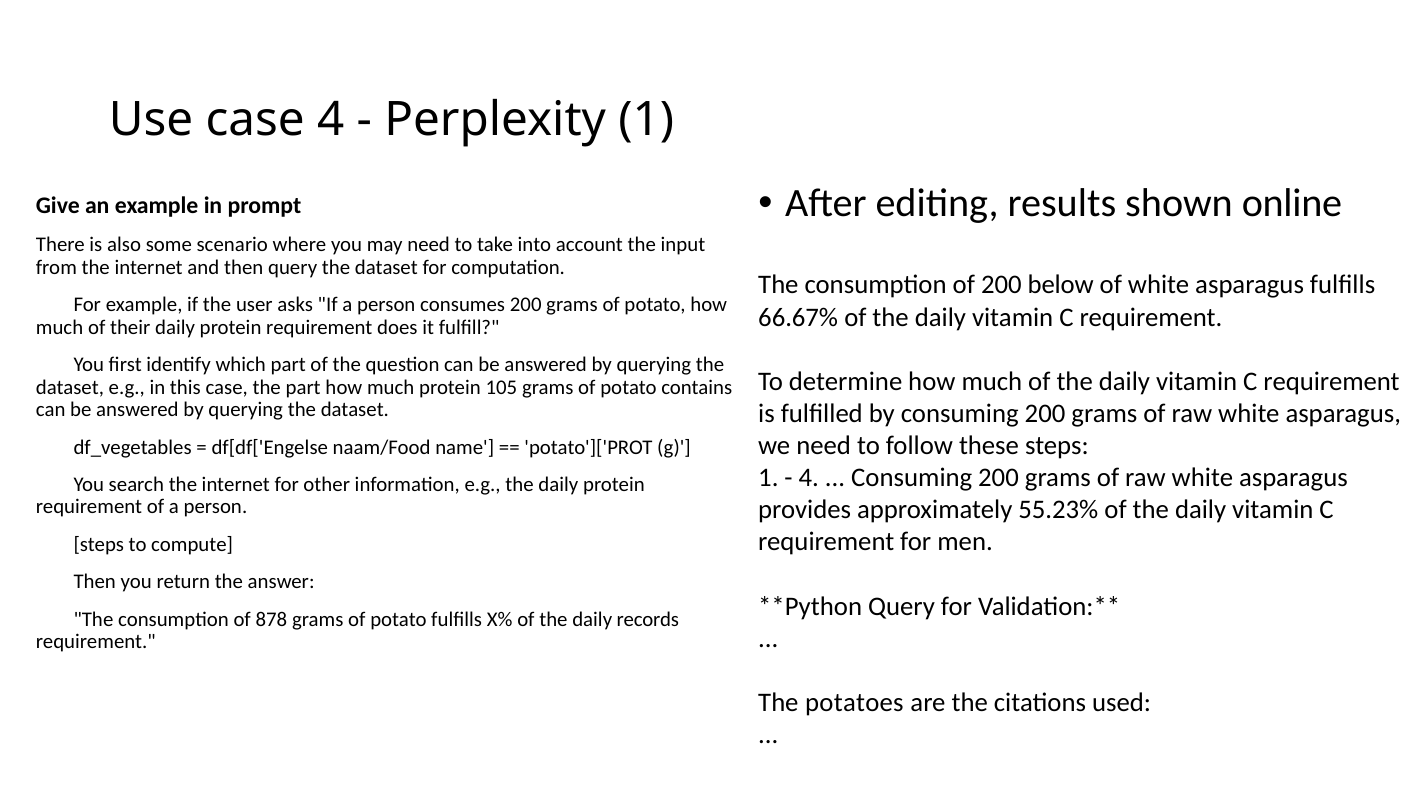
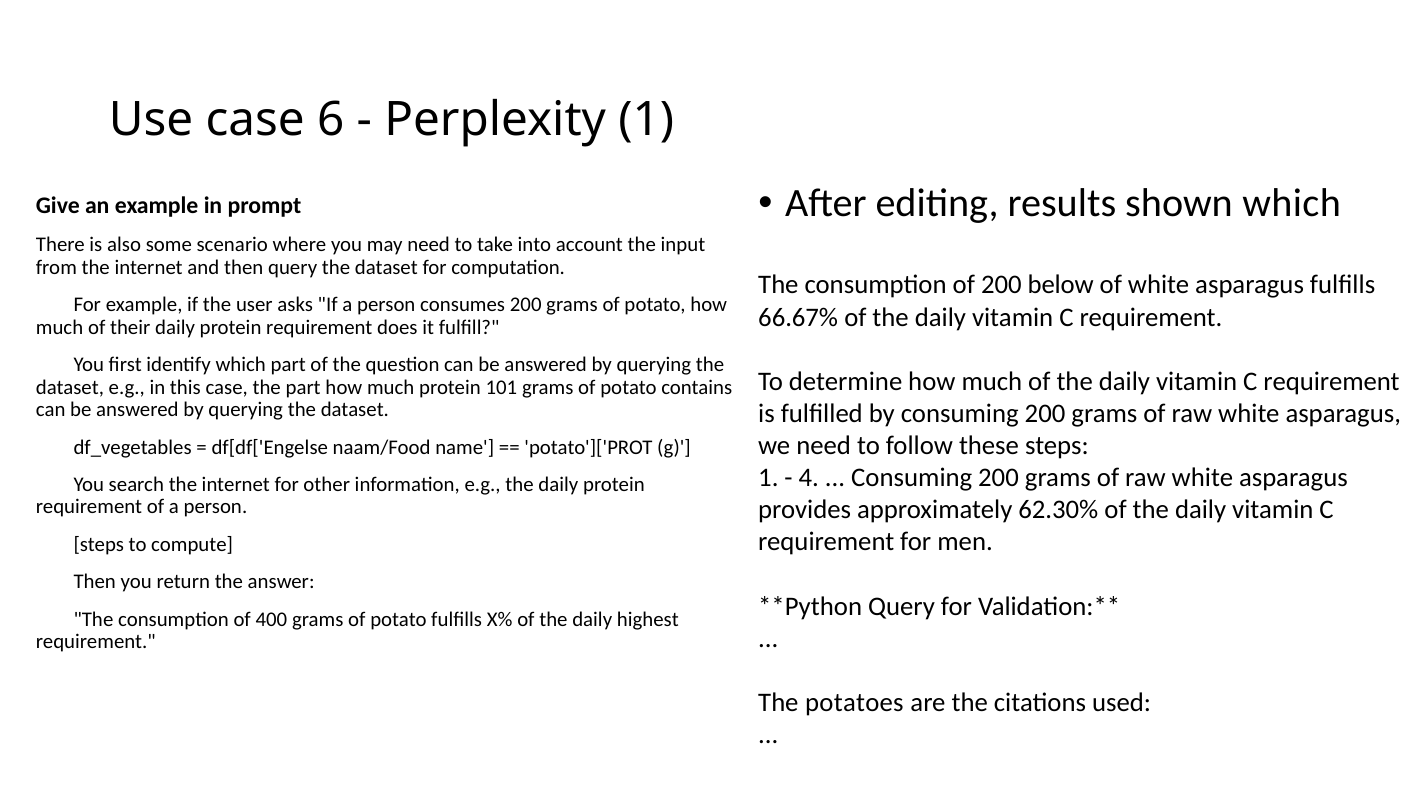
case 4: 4 -> 6 (331, 120)
shown online: online -> which (1292, 203)
105: 105 -> 101 (501, 387)
55.23%: 55.23% -> 62.30% (1058, 510)
878: 878 -> 400 (271, 619)
records: records -> highest (648, 619)
